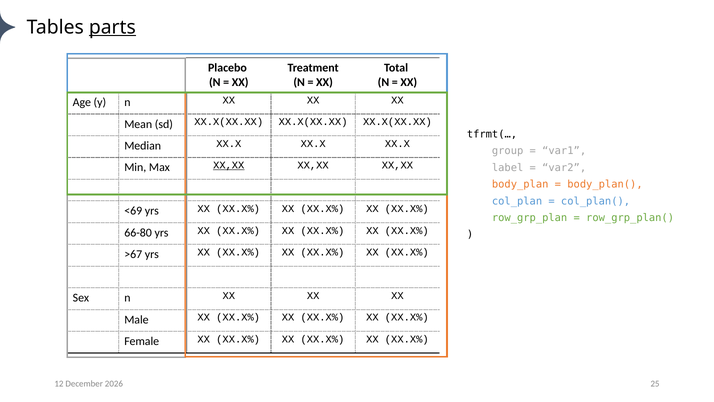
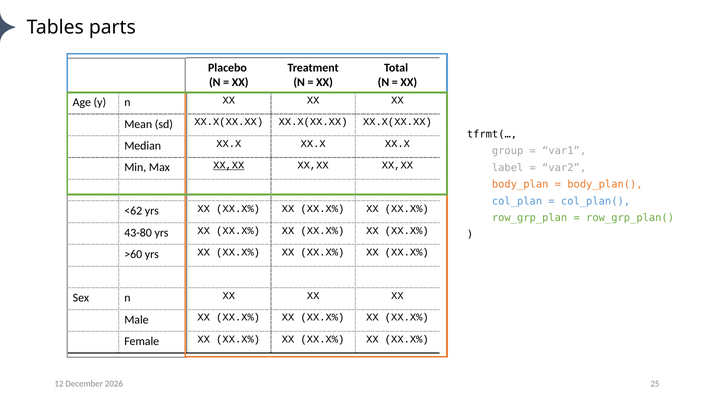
parts underline: present -> none (112, 27)
<69: <69 -> <62 (133, 211)
66-80: 66-80 -> 43-80 (138, 233)
>67: >67 -> >60 (133, 254)
